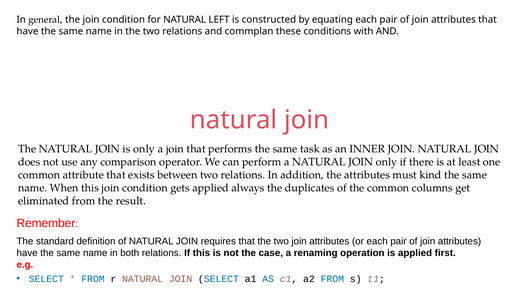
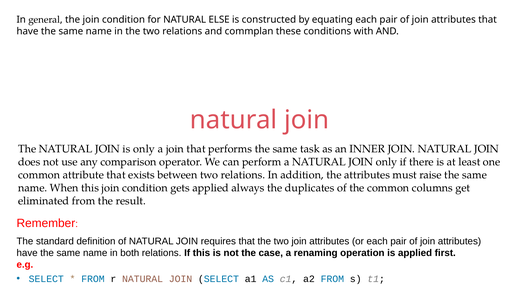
LEFT: LEFT -> ELSE (219, 20)
kind: kind -> raise (431, 175)
